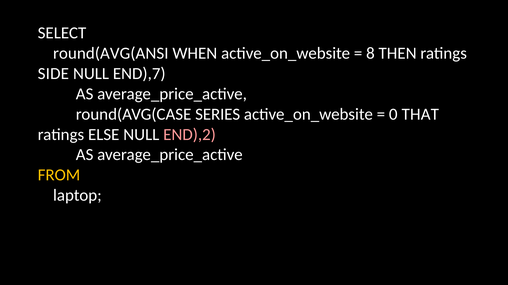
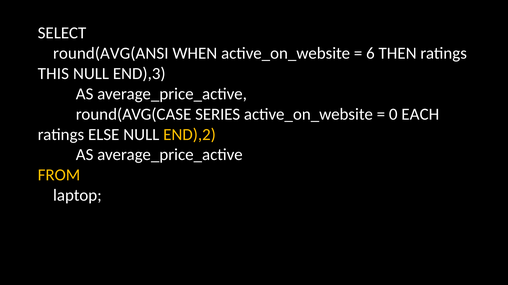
8: 8 -> 6 (370, 53)
SIDE: SIDE -> THIS (53, 74)
END),7: END),7 -> END),3 (139, 74)
THAT: THAT -> EACH (420, 114)
END),2 colour: pink -> yellow (190, 135)
